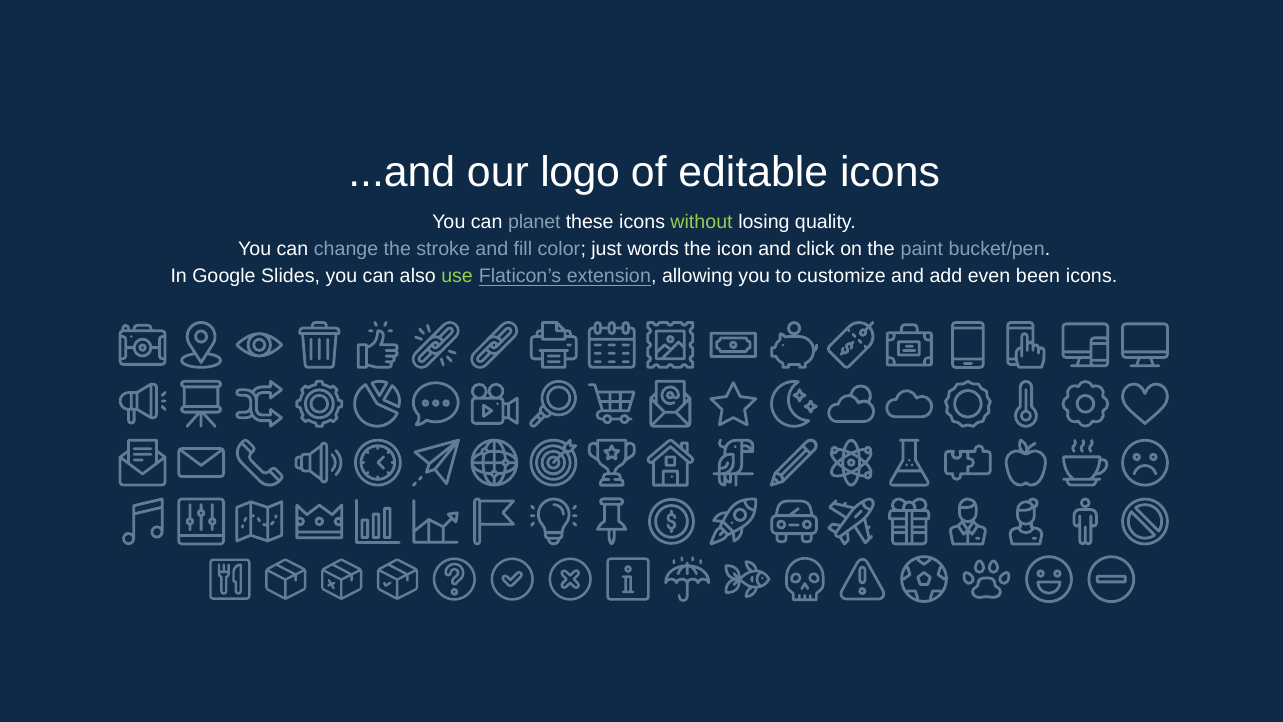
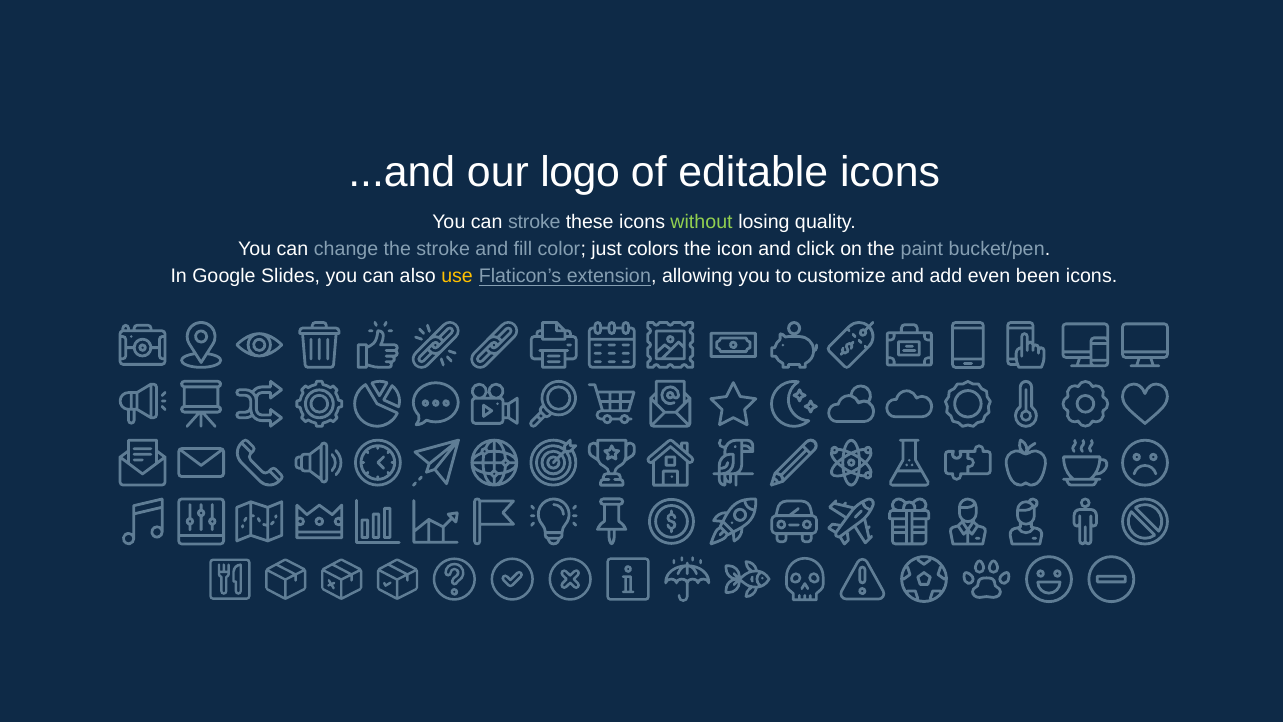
can planet: planet -> stroke (534, 222)
words: words -> colors (653, 249)
use colour: light green -> yellow (457, 276)
